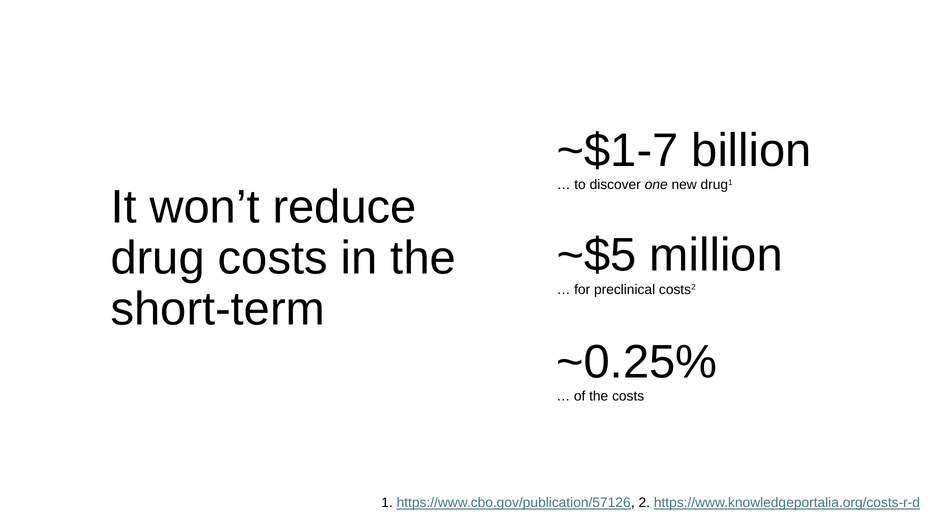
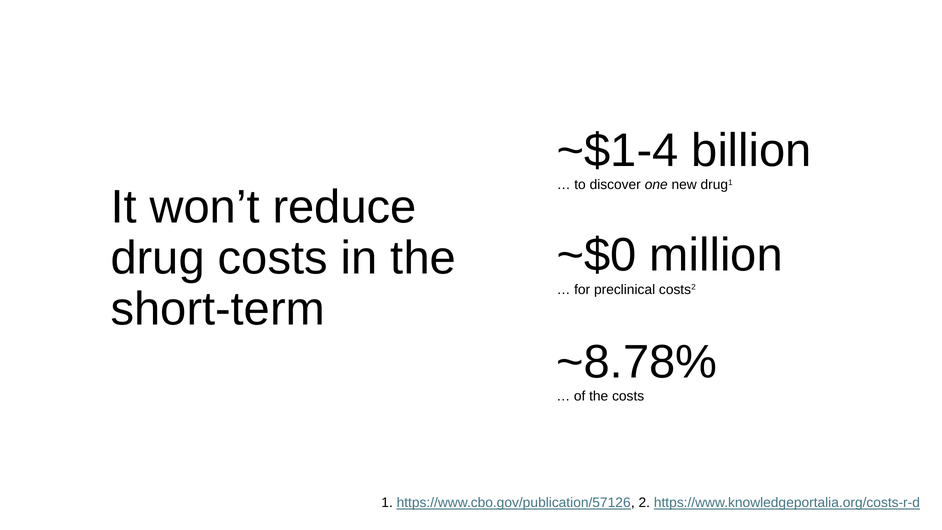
~$1-7: ~$1-7 -> ~$1-4 (618, 151)
~$5: ~$5 -> ~$0 (597, 255)
~0.25%: ~0.25% -> ~8.78% (637, 362)
